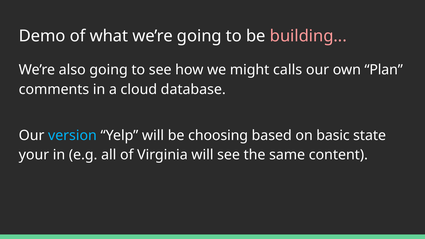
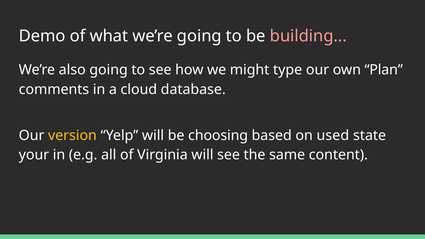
calls: calls -> type (288, 70)
version colour: light blue -> yellow (72, 135)
basic: basic -> used (333, 135)
